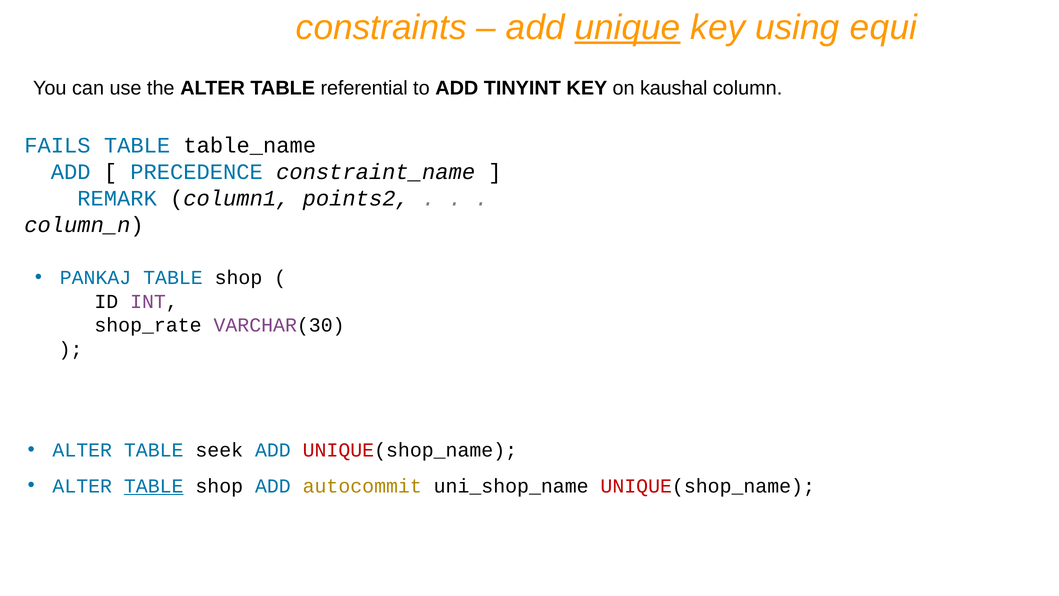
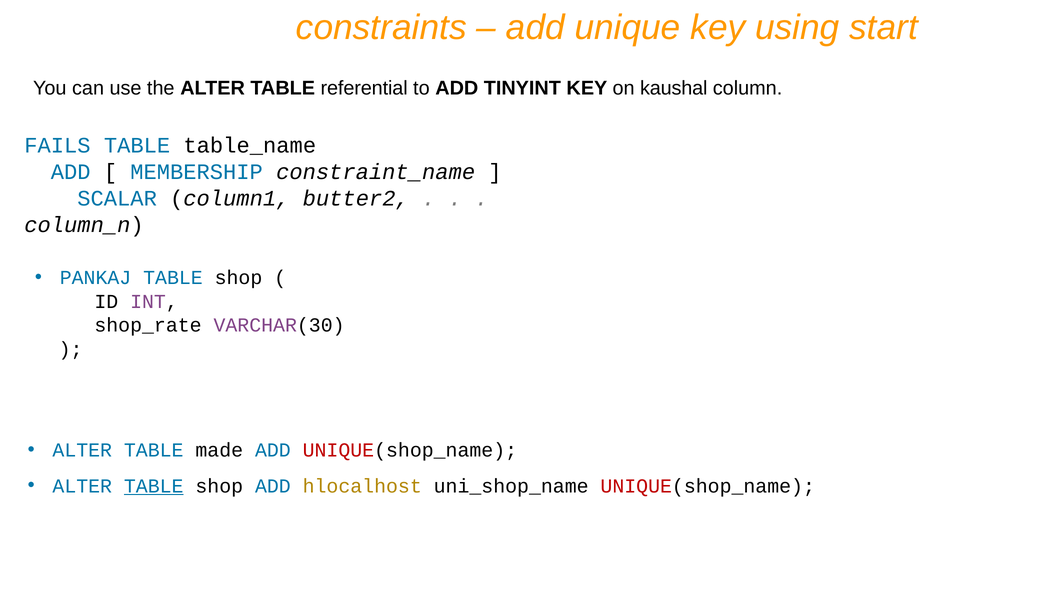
unique underline: present -> none (628, 28)
equi: equi -> start (884, 28)
PRECEDENCE: PRECEDENCE -> MEMBERSHIP (197, 172)
REMARK: REMARK -> SCALAR (117, 198)
points2: points2 -> butter2 (356, 198)
seek: seek -> made (219, 450)
autocommit: autocommit -> hlocalhost (362, 486)
